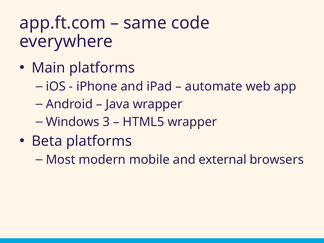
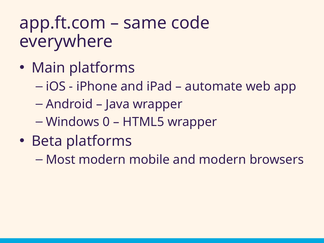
3: 3 -> 0 (106, 122)
and external: external -> modern (223, 160)
